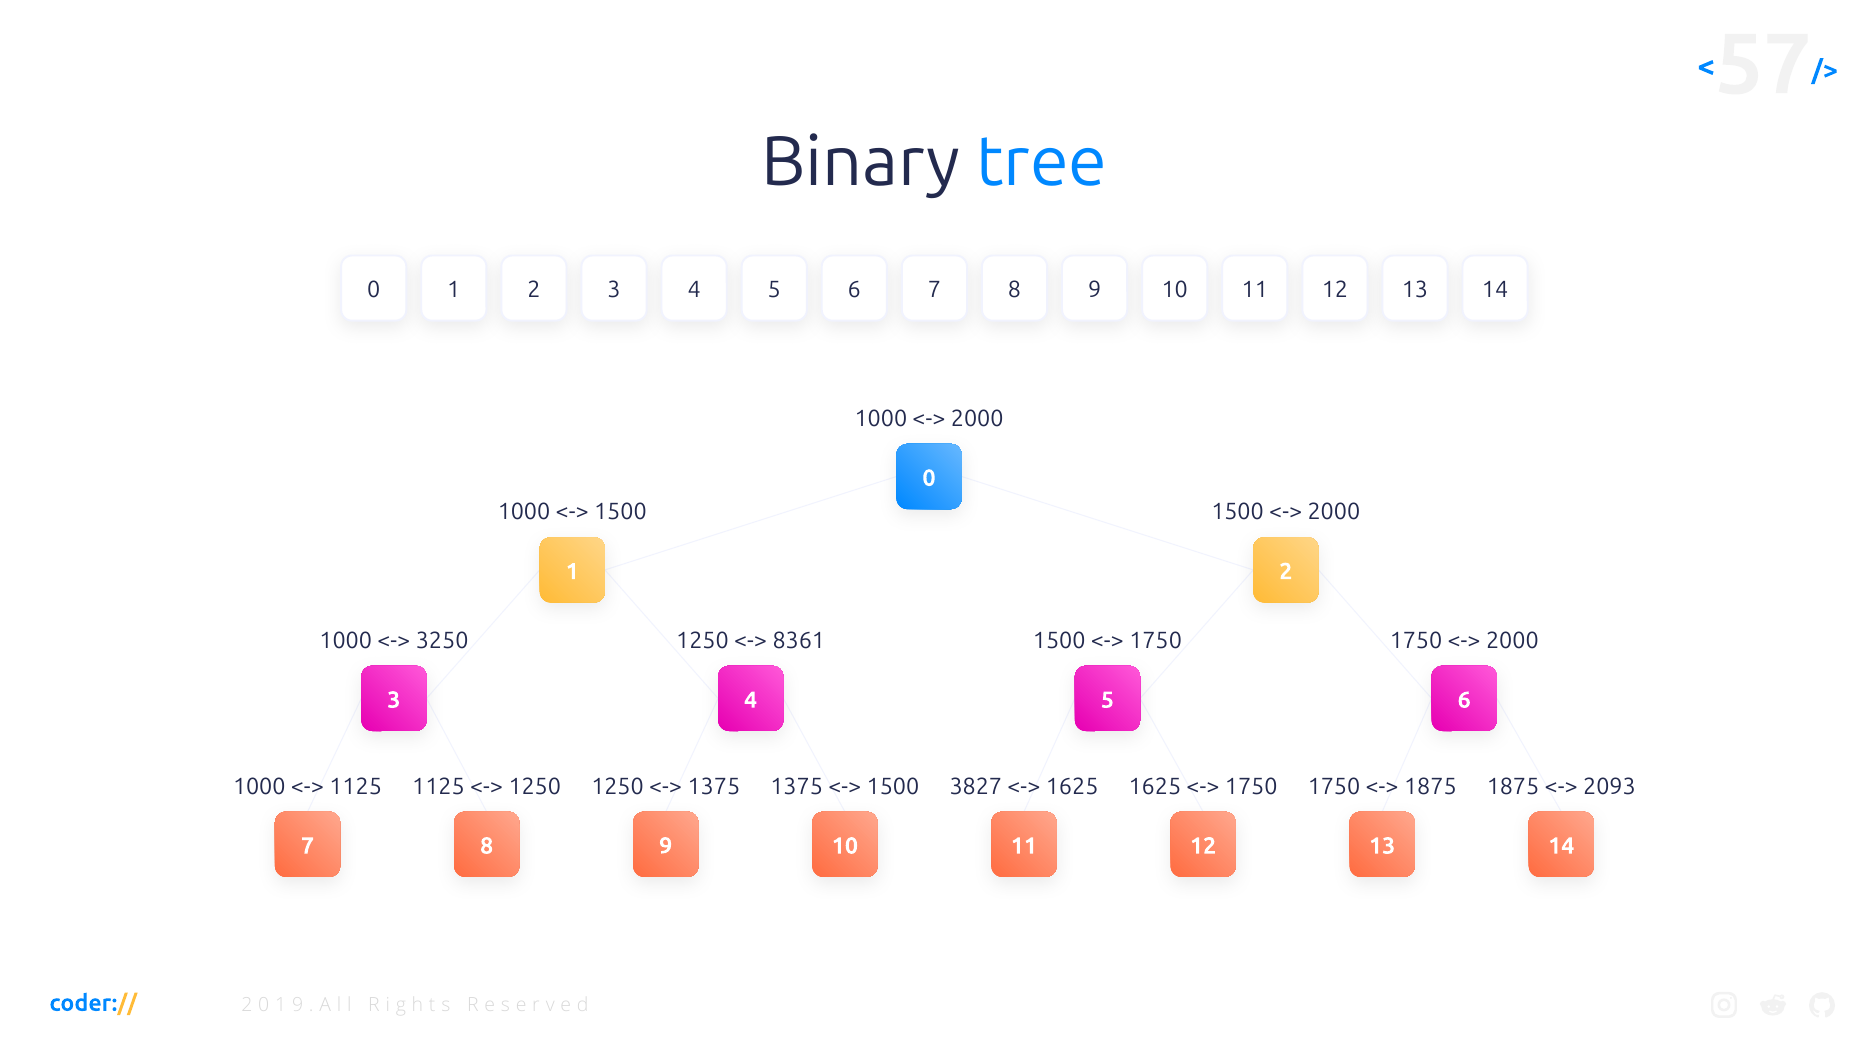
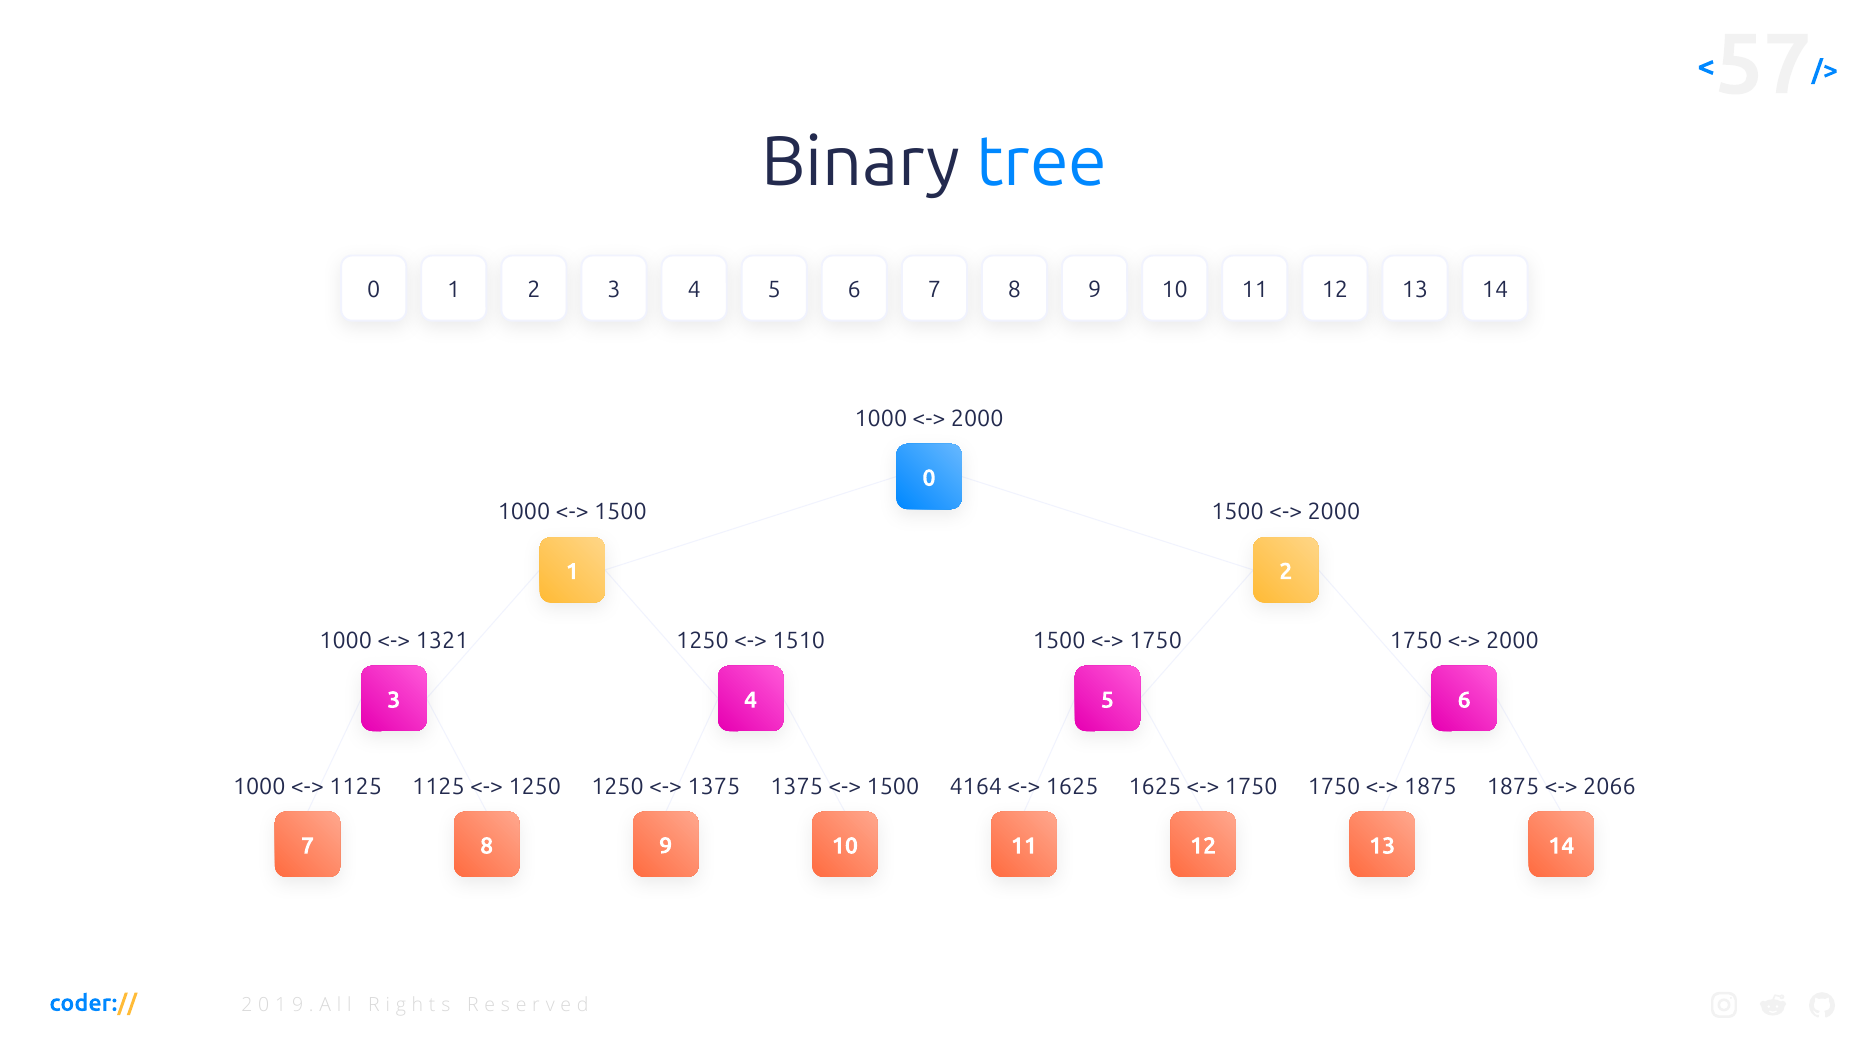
3250: 3250 -> 1321 (442, 641)
8361: 8361 -> 1510 (799, 641)
3827: 3827 -> 4164 (976, 787)
2093: 2093 -> 2066 (1609, 787)
